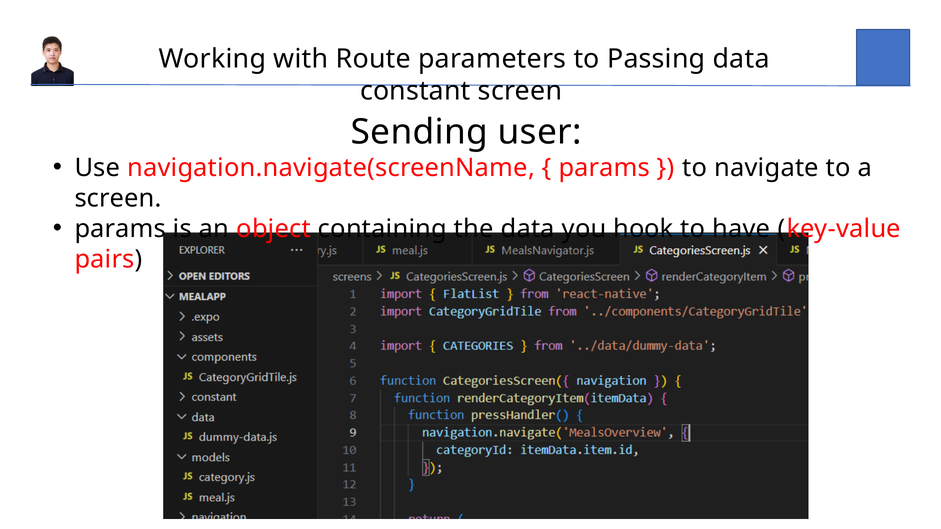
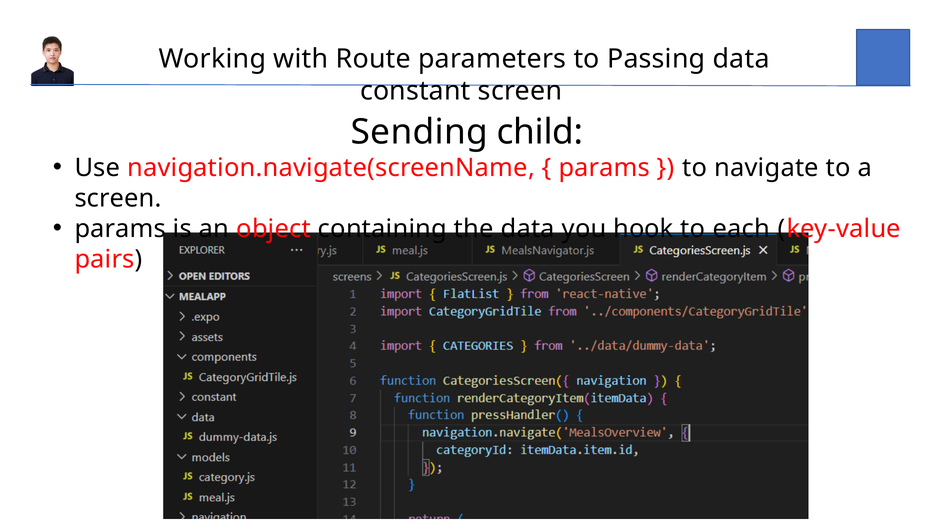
user: user -> child (540, 132)
have: have -> each (741, 229)
